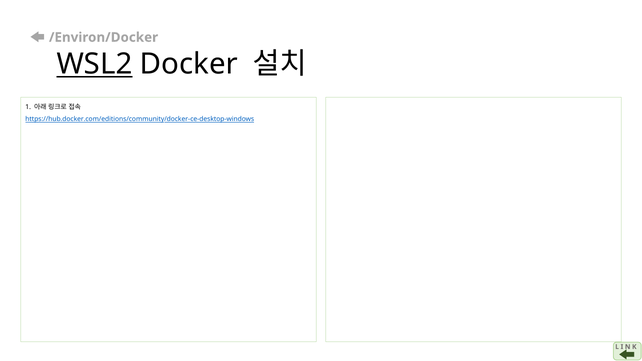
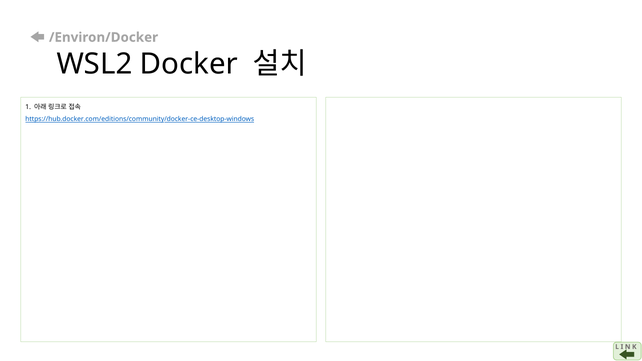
WSL2 underline: present -> none (94, 64)
